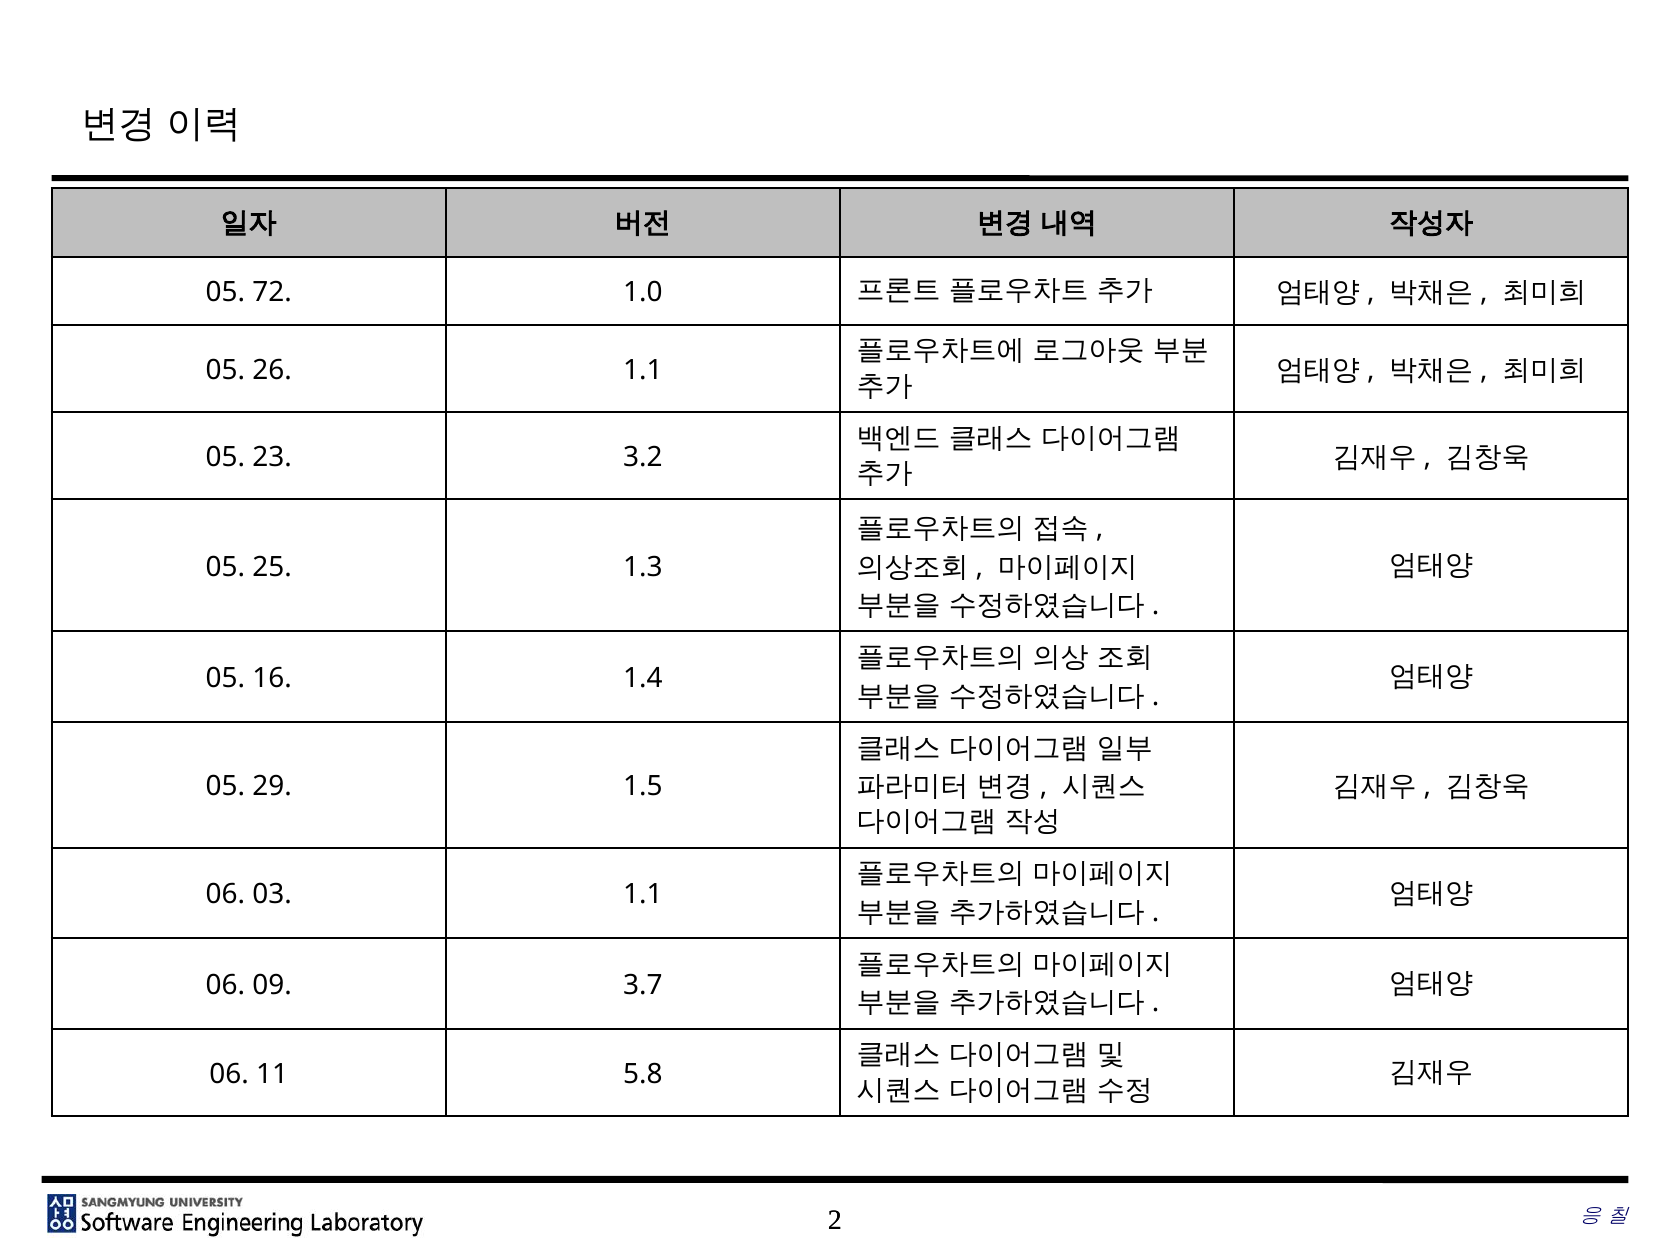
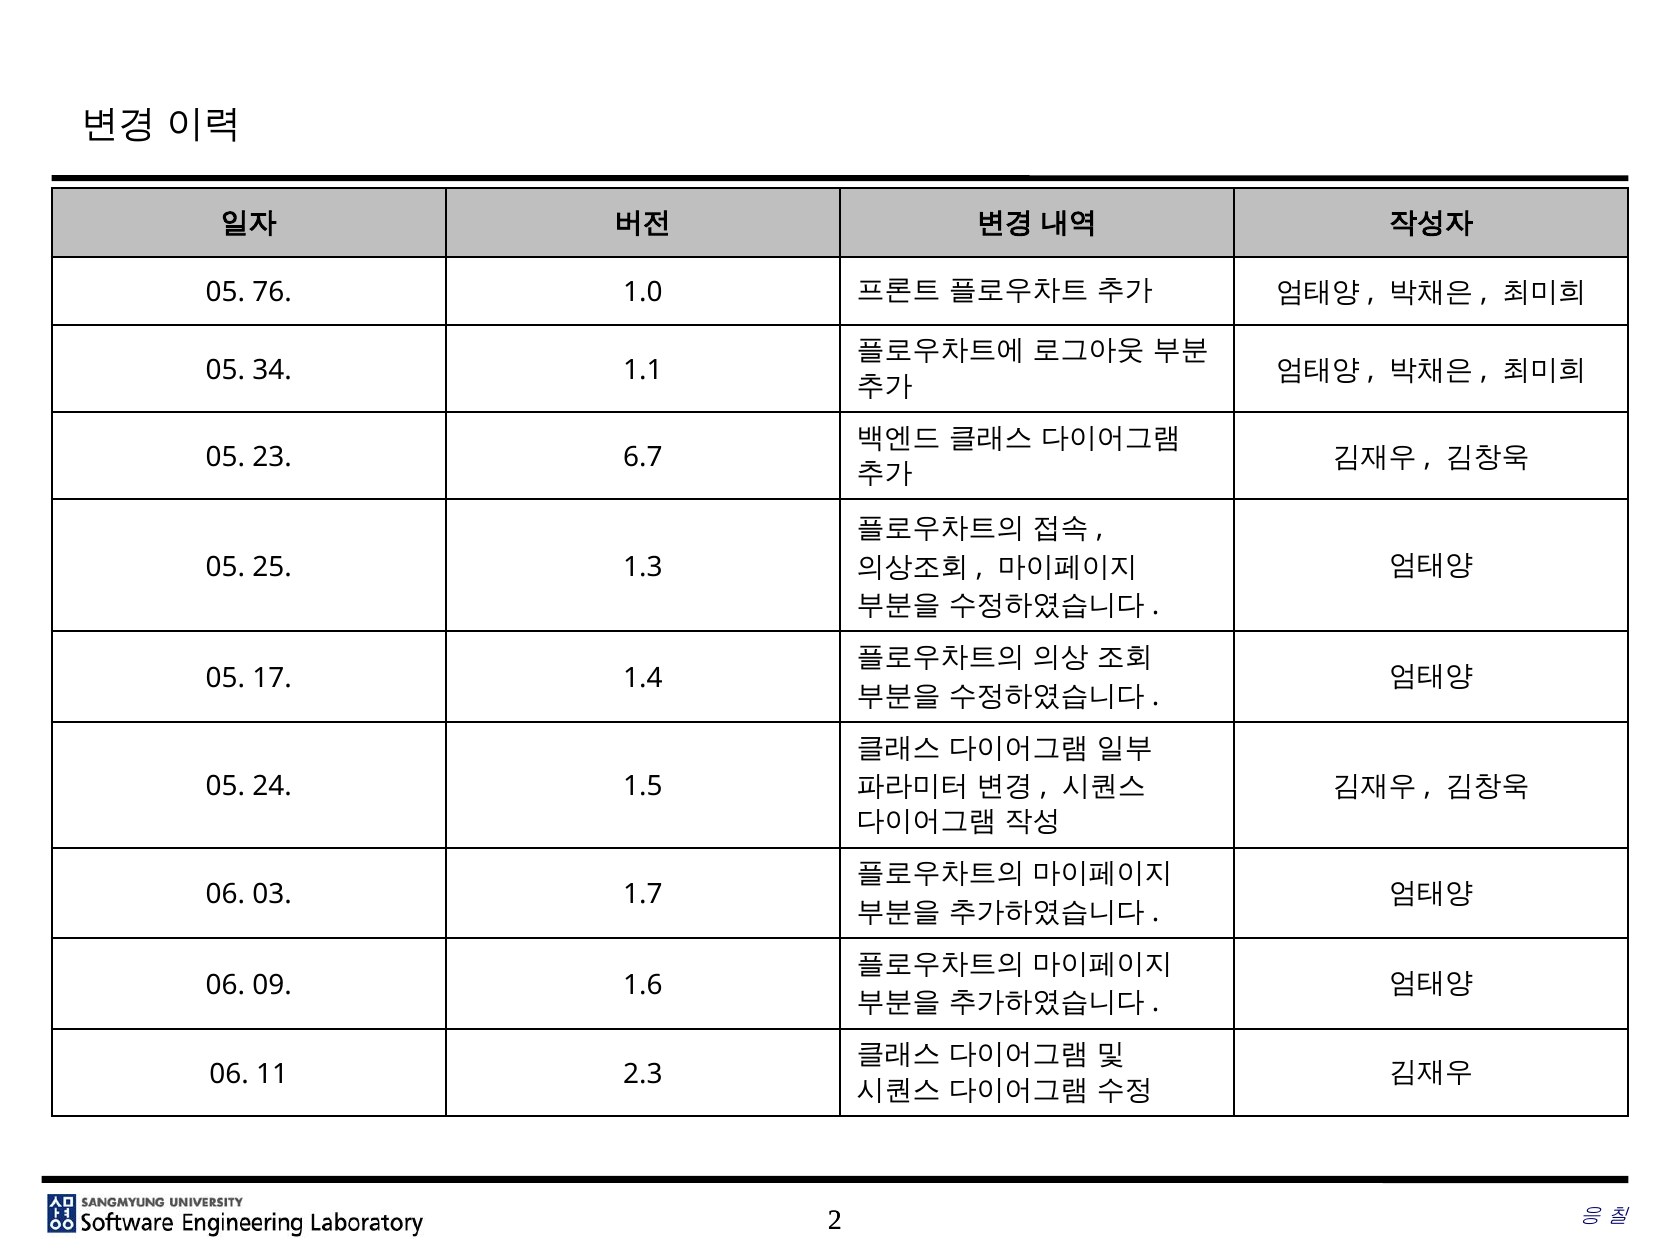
72: 72 -> 76 (272, 292)
26: 26 -> 34 (272, 370)
3.2: 3.2 -> 6.7 (643, 457)
16: 16 -> 17 (272, 678)
29: 29 -> 24 (272, 786)
03 1.1: 1.1 -> 1.7 (643, 895)
3.7: 3.7 -> 1.6 (643, 985)
5.8: 5.8 -> 2.3 (643, 1074)
